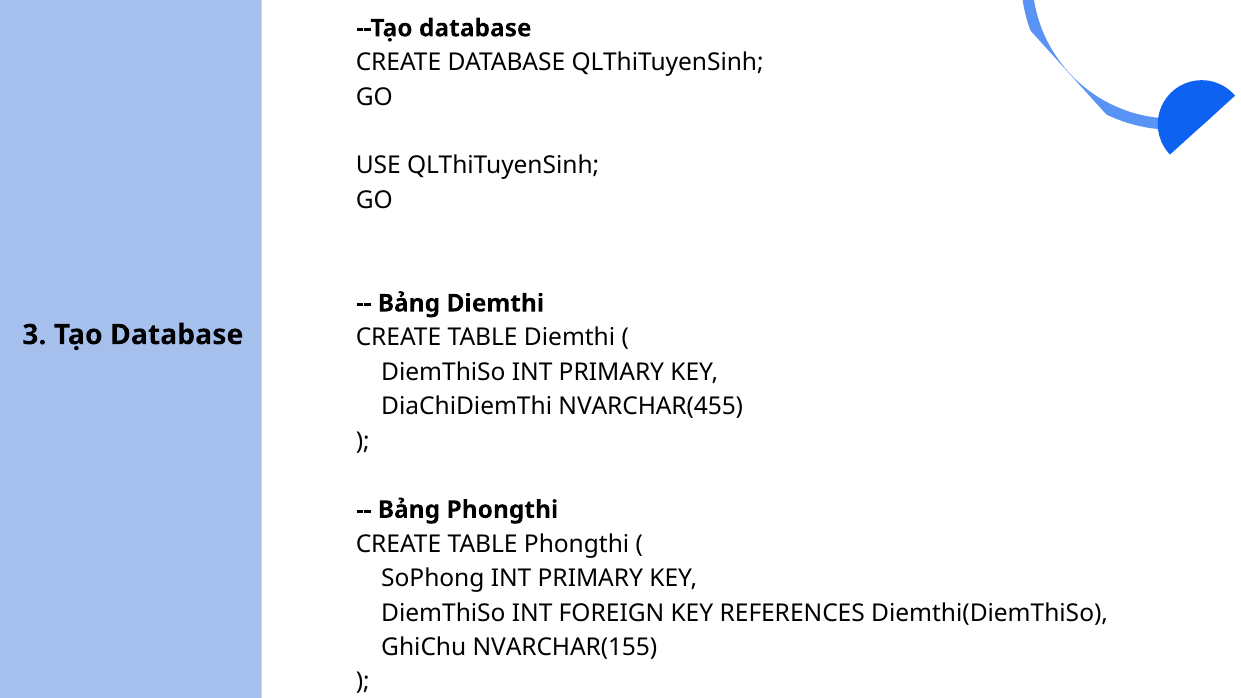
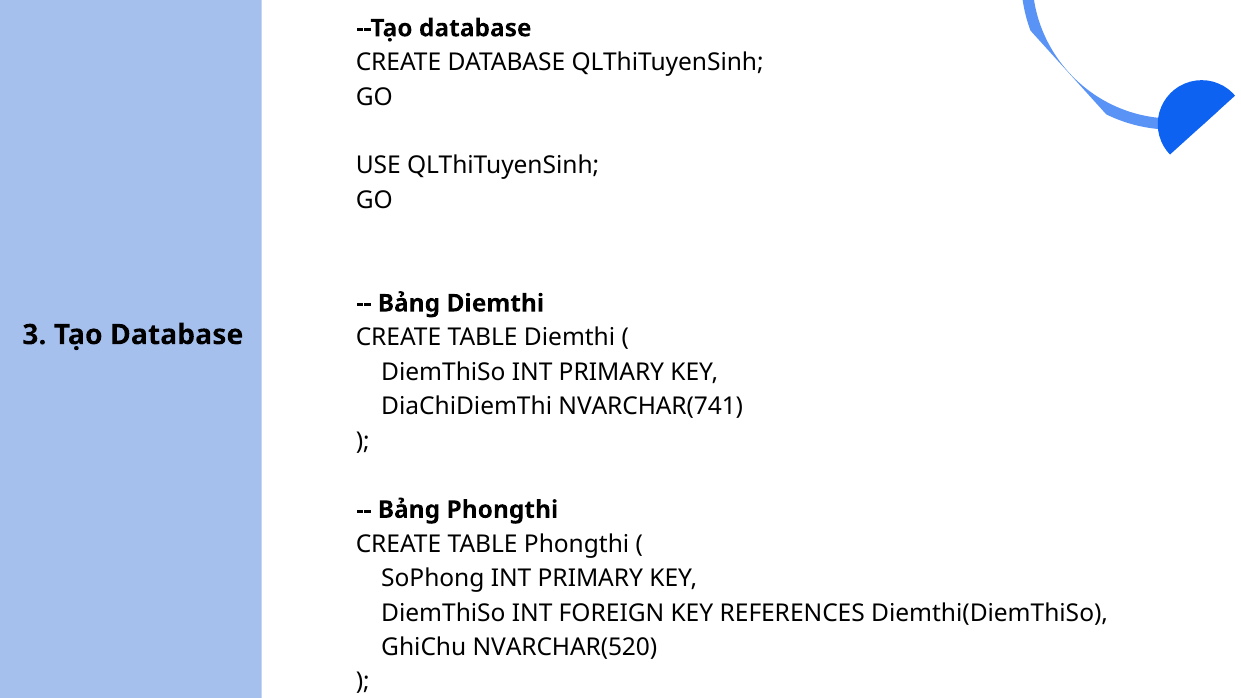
NVARCHAR(455: NVARCHAR(455 -> NVARCHAR(741 (651, 407)
NVARCHAR(155: NVARCHAR(155 -> NVARCHAR(520 (565, 647)
